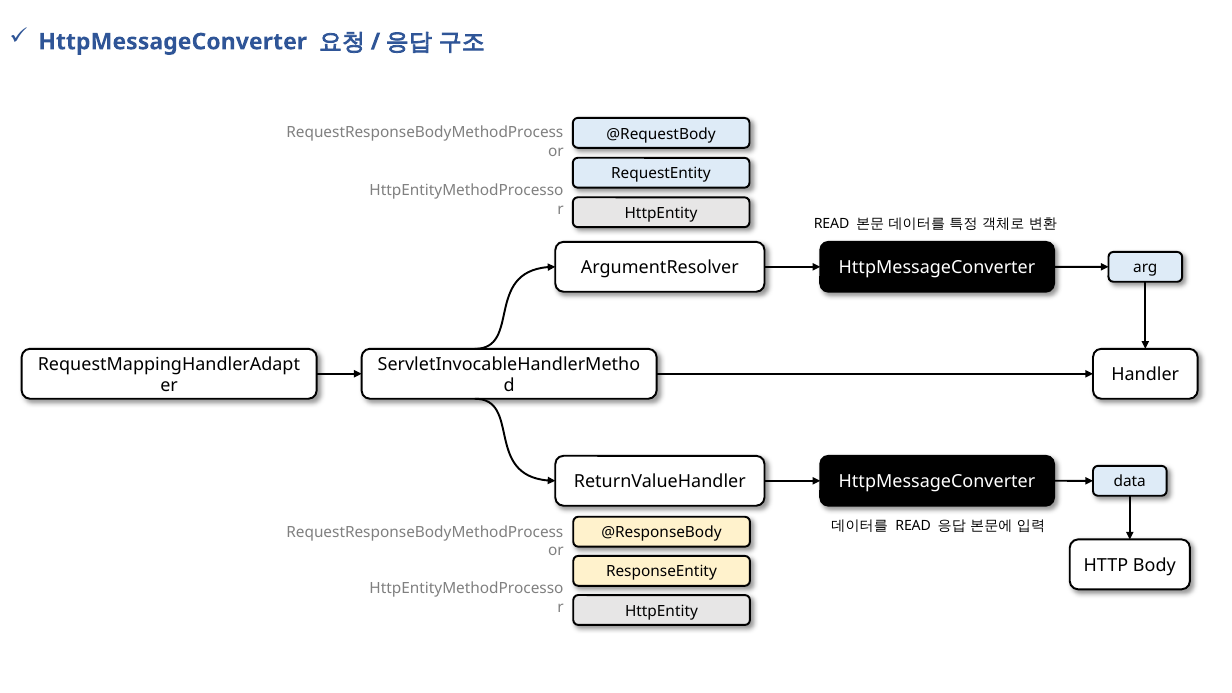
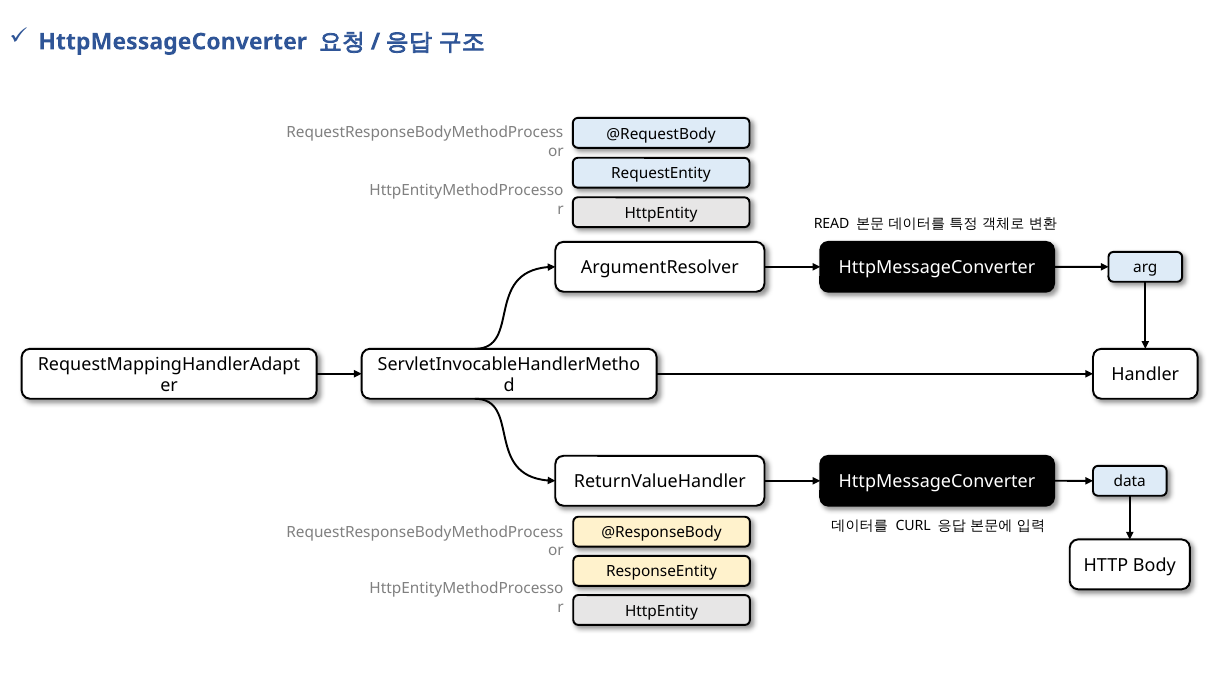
READ: READ -> CURL (913, 525)
